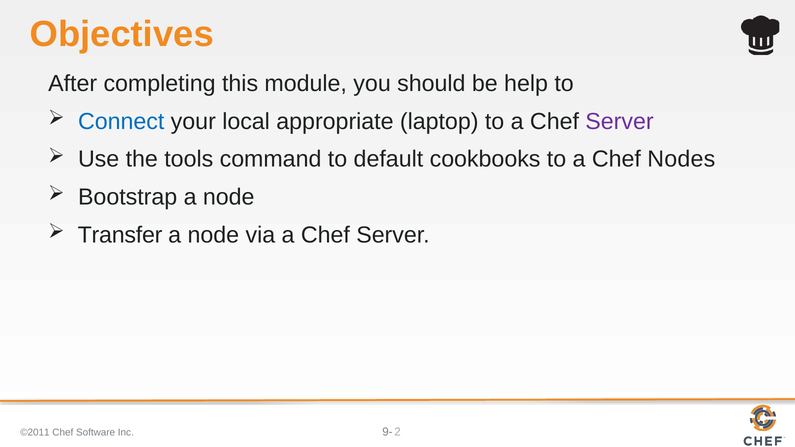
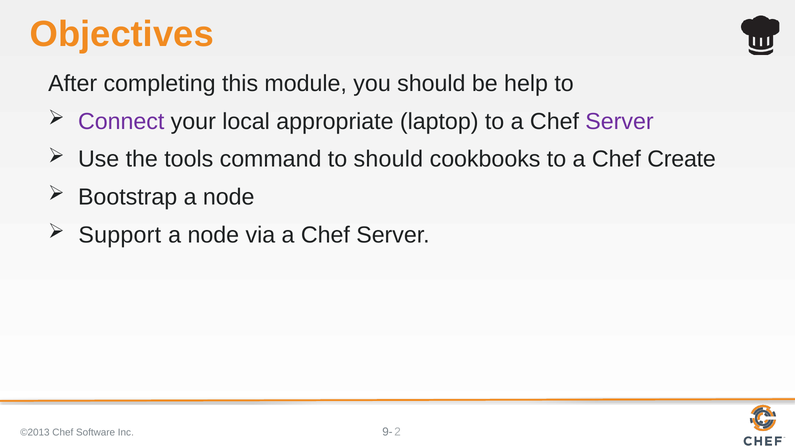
Connect colour: blue -> purple (121, 122)
to default: default -> should (388, 159)
Nodes: Nodes -> Create (682, 159)
Transfer: Transfer -> Support (120, 235)
©2011: ©2011 -> ©2013 (35, 433)
